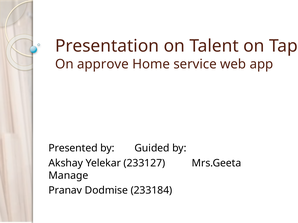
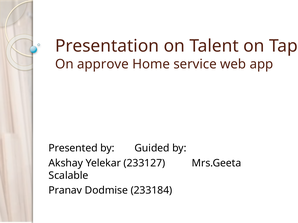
Manage: Manage -> Scalable (68, 176)
